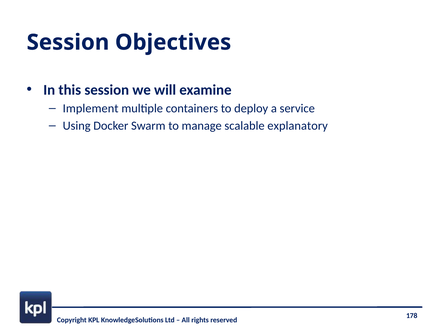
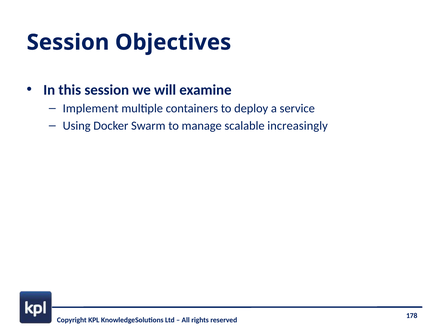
explanatory: explanatory -> increasingly (298, 126)
